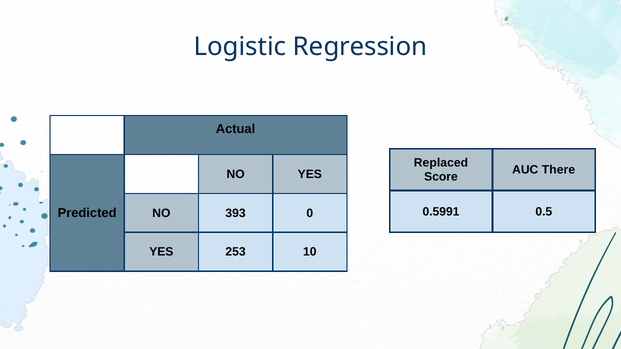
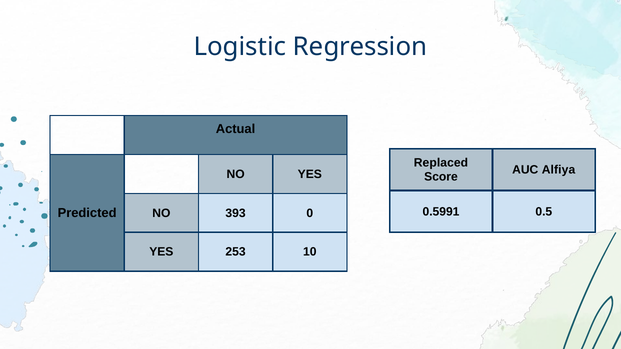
There: There -> Alfiya (558, 170)
